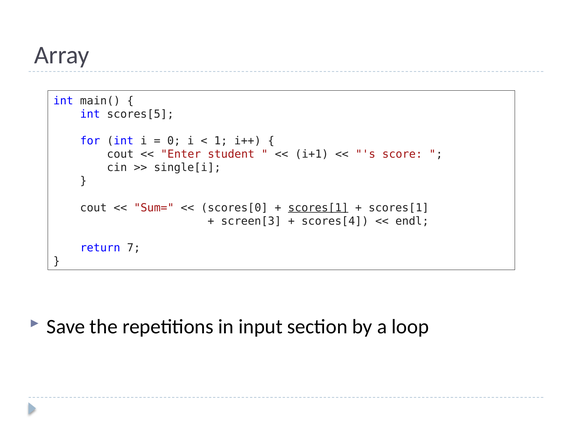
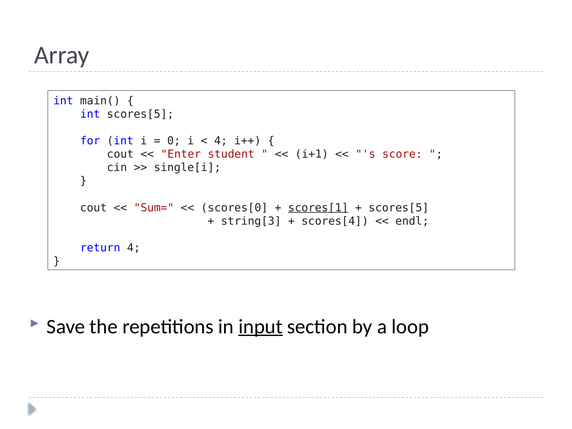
1: 1 -> 4 (221, 141)
scores[1: scores[1 -> scores[5 (399, 208)
screen[3: screen[3 -> string[3 (251, 221)
return 7: 7 -> 4 (134, 248)
input underline: none -> present (261, 327)
